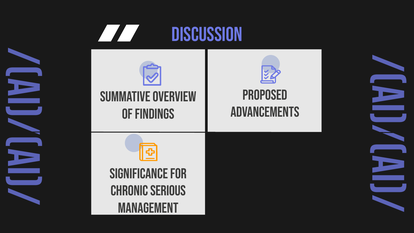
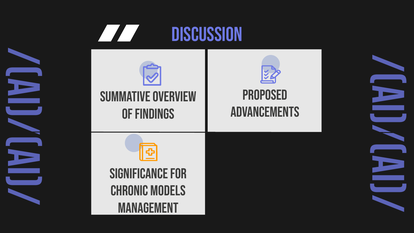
SERIOUS: SERIOUS -> MODELS (168, 191)
